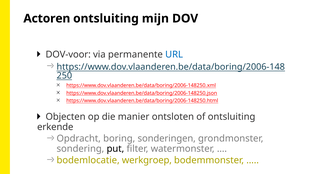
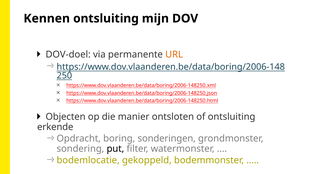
Actoren: Actoren -> Kennen (47, 18)
DOV-voor: DOV-voor -> DOV-doel (68, 54)
URL colour: blue -> orange (174, 54)
werkgroep: werkgroep -> gekoppeld (147, 160)
